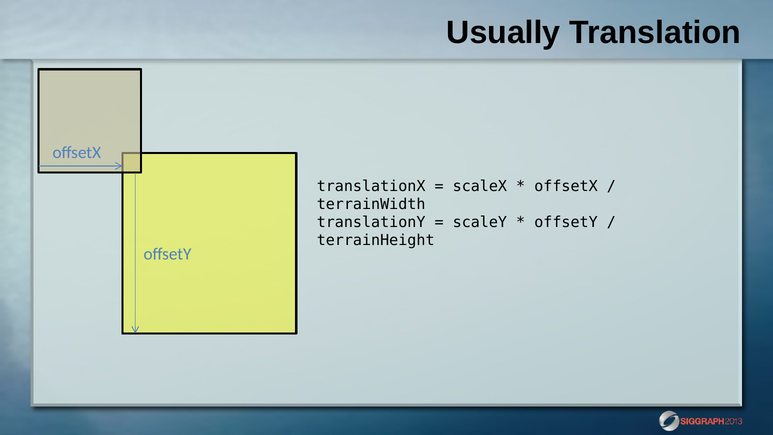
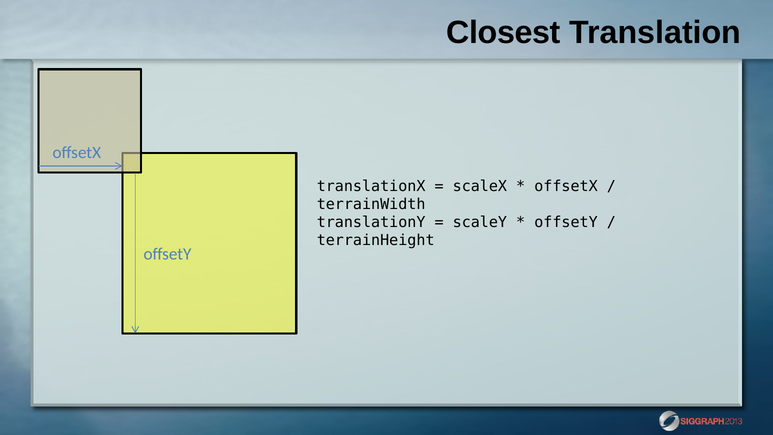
Usually: Usually -> Closest (504, 32)
